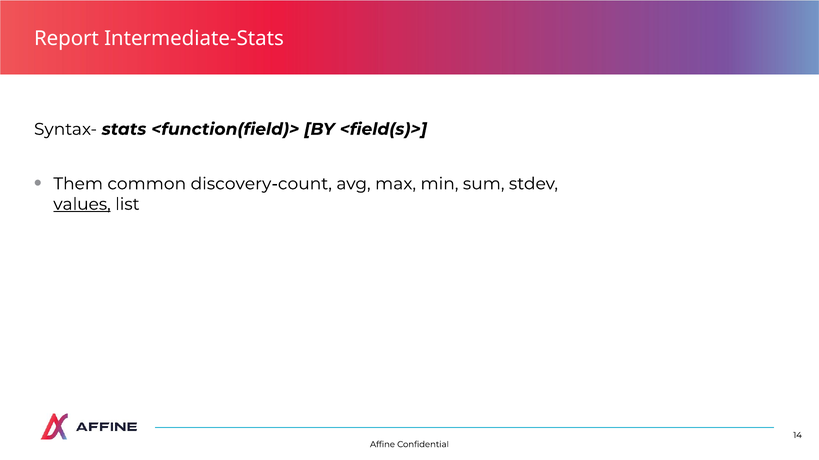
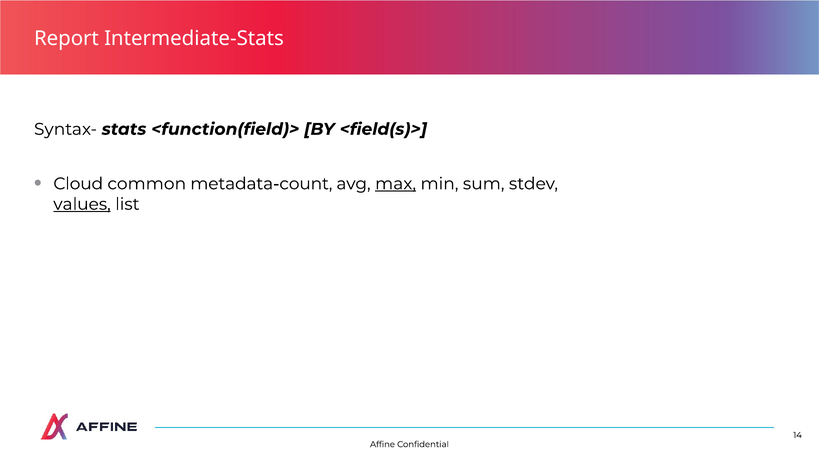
Them: Them -> Cloud (78, 184)
discovery-count: discovery-count -> metadata-count (261, 184)
max underline: none -> present (396, 184)
